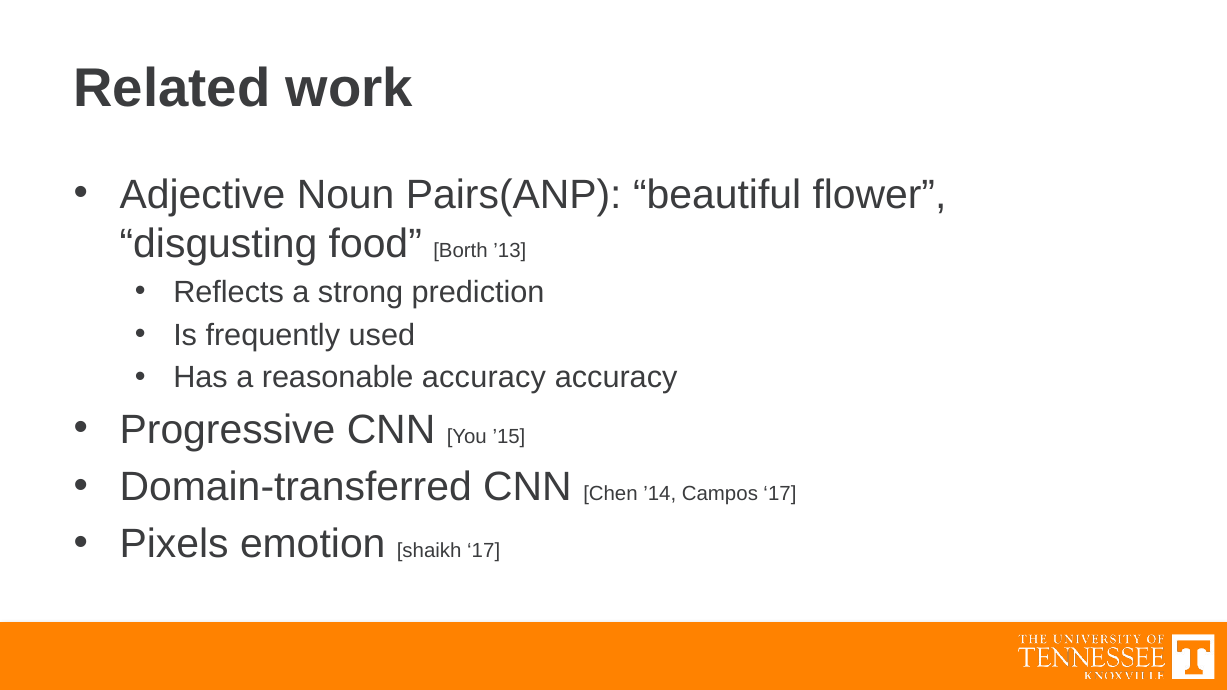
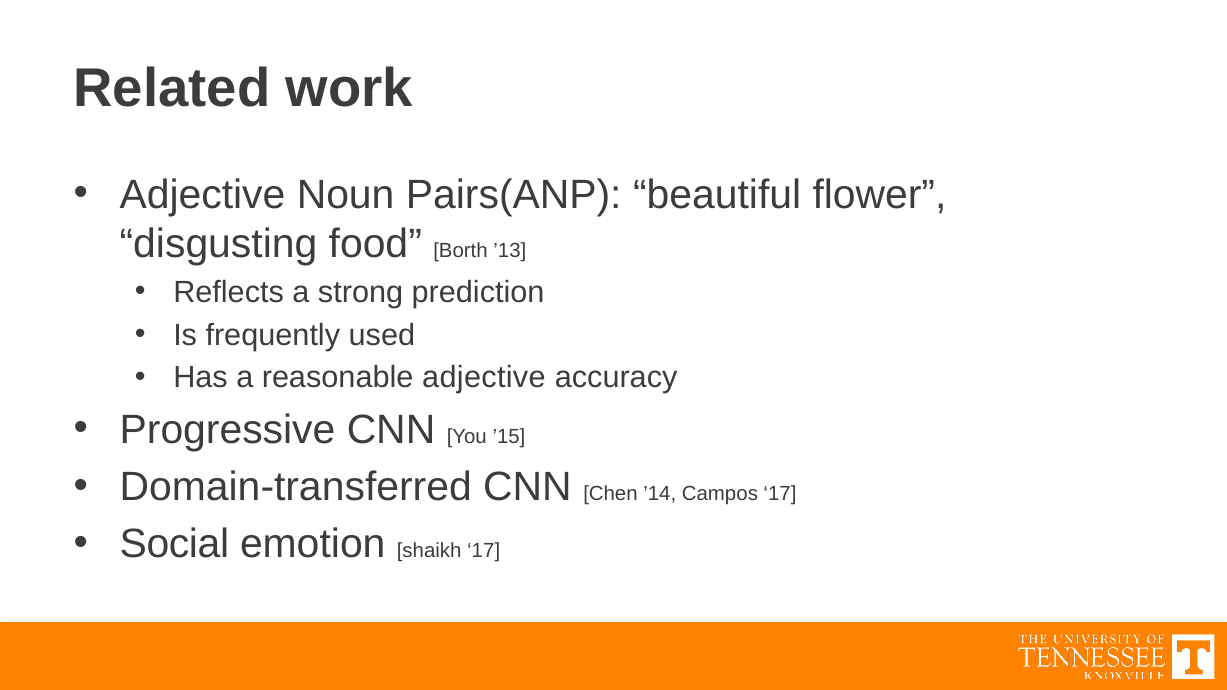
reasonable accuracy: accuracy -> adjective (484, 378)
Pixels: Pixels -> Social (174, 544)
